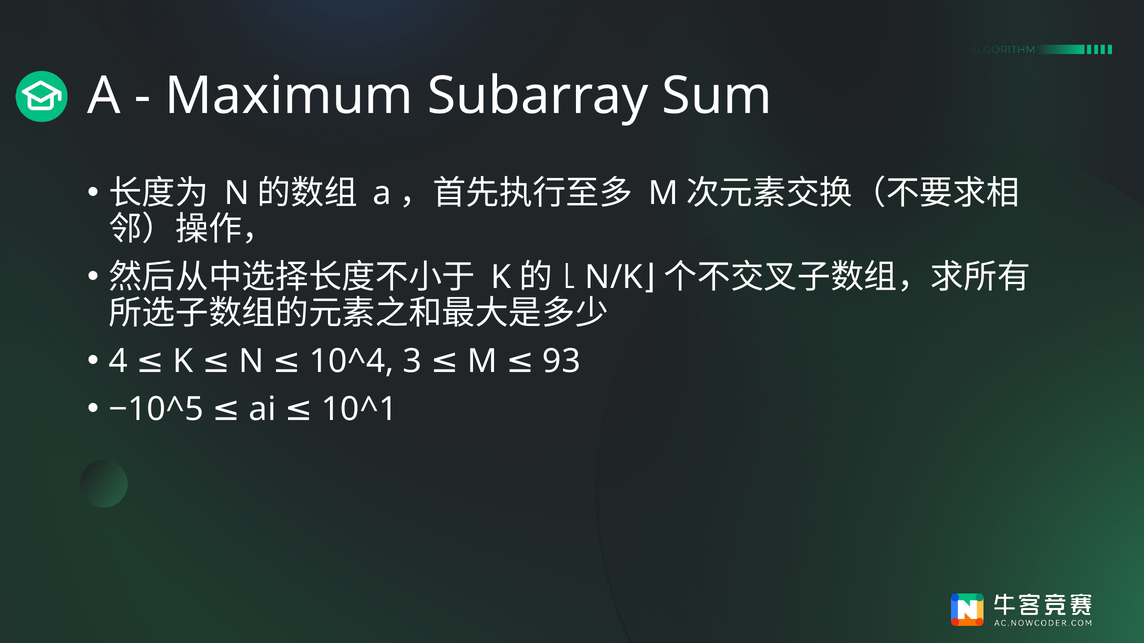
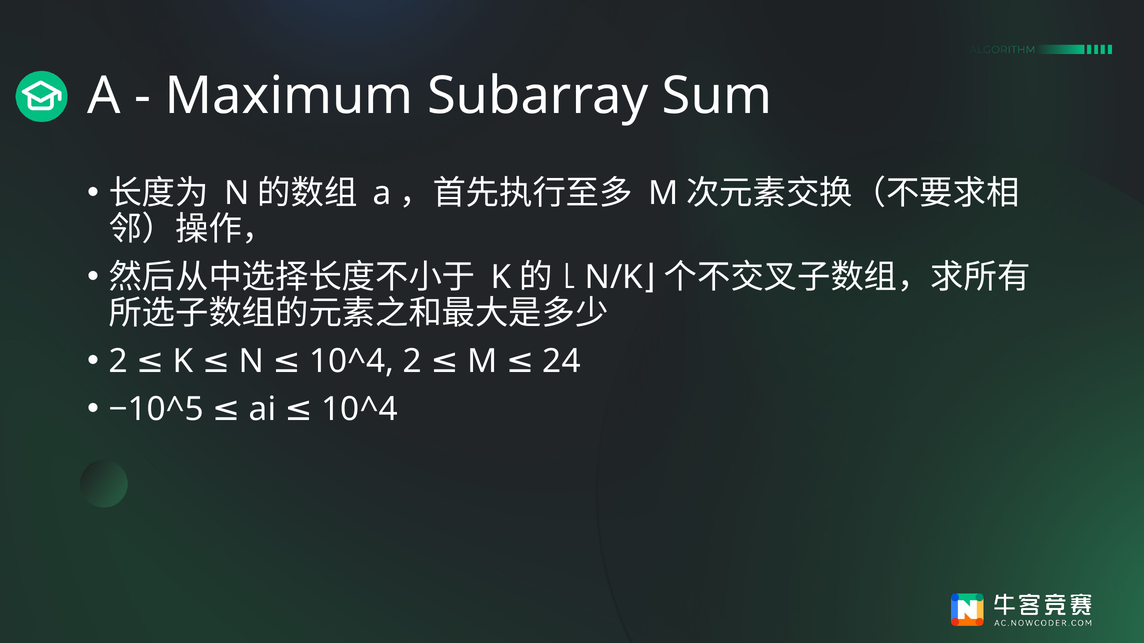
4: 4 -> 2 (118, 361)
10^4 3: 3 -> 2 (412, 361)
93: 93 -> 24 (562, 361)
ai 10^1: 10^1 -> 10^4 (360, 409)
